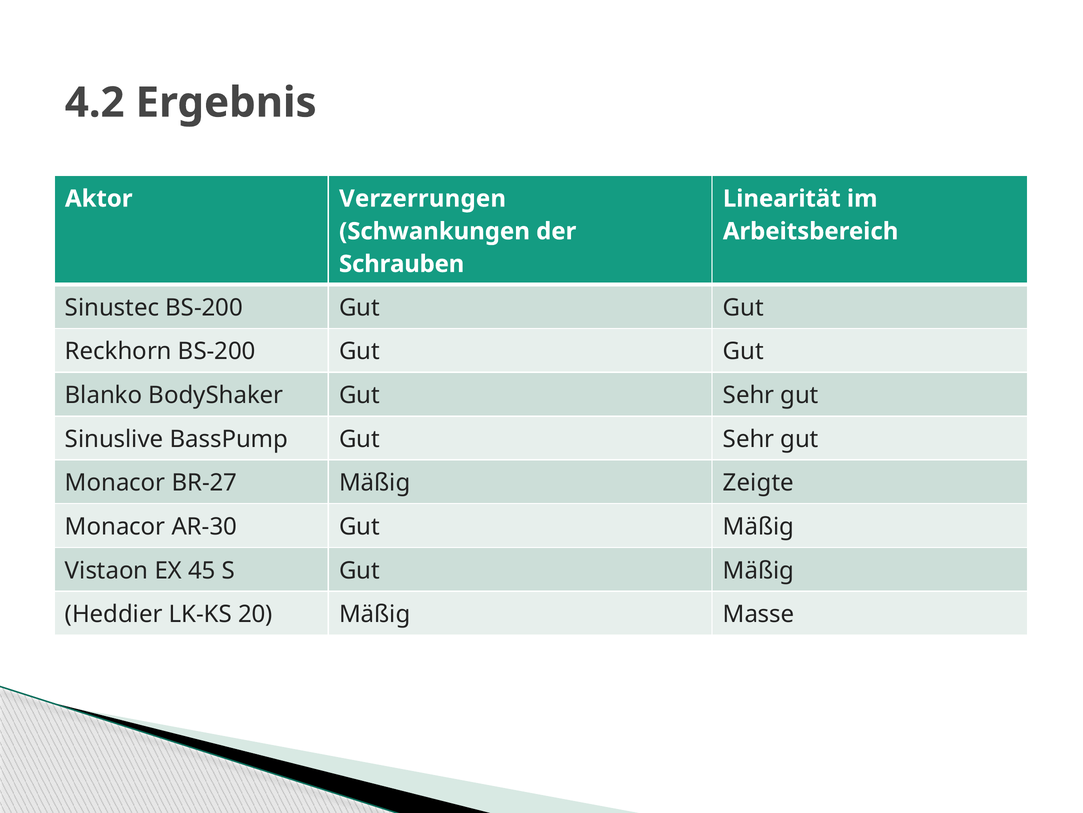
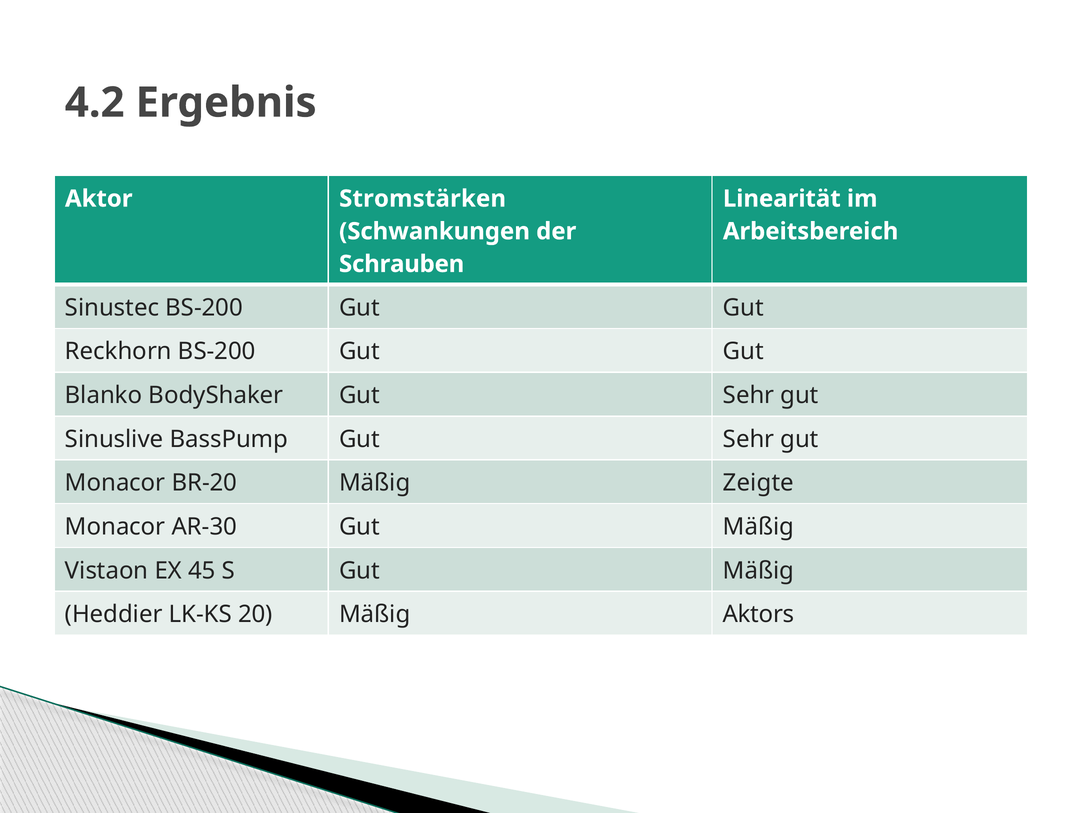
Verzerrungen: Verzerrungen -> Stromstärken (423, 199)
BR-27: BR-27 -> BR-20 (204, 482)
Masse: Masse -> Aktors (759, 614)
